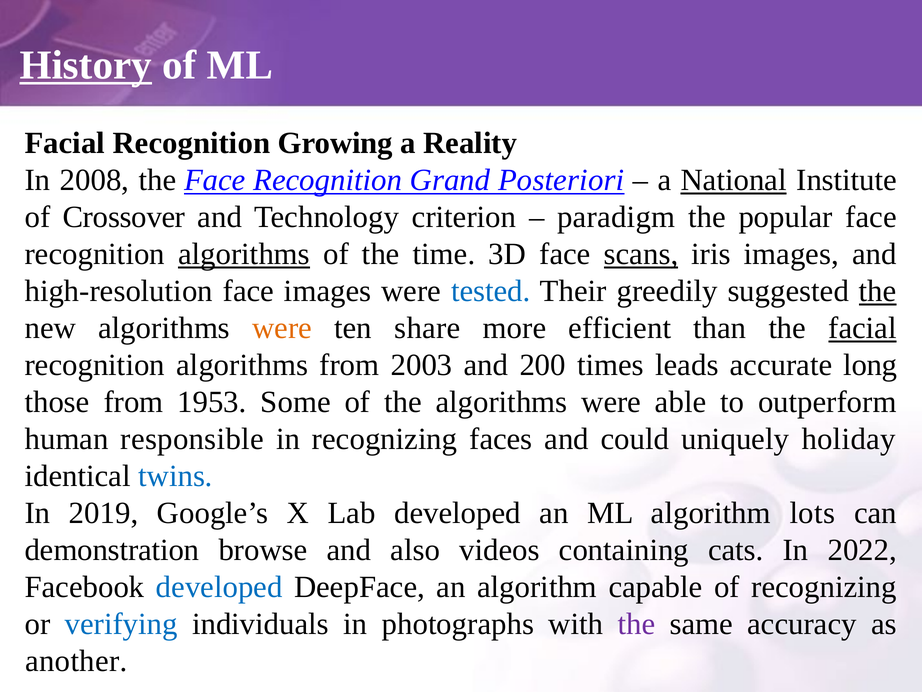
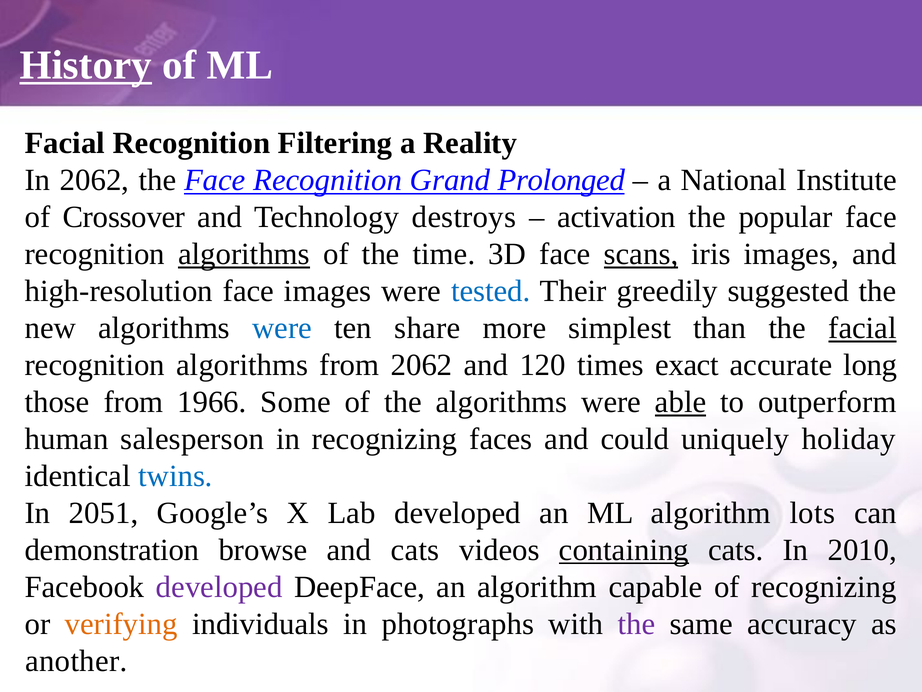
Growing: Growing -> Filtering (335, 143)
In 2008: 2008 -> 2062 (95, 180)
Posteriori: Posteriori -> Prolonged (561, 180)
National underline: present -> none (734, 180)
criterion: criterion -> destroys (464, 217)
paradigm: paradigm -> activation (616, 217)
the underline: present -> none (878, 291)
were colour: orange -> blue (282, 328)
efficient: efficient -> simplest (620, 328)
from 2003: 2003 -> 2062 (422, 365)
200: 200 -> 120 (543, 365)
leads: leads -> exact (687, 365)
1953: 1953 -> 1966 (212, 402)
able underline: none -> present (681, 402)
responsible: responsible -> salesperson (192, 439)
2019: 2019 -> 2051 (104, 513)
and also: also -> cats (415, 550)
containing underline: none -> present (624, 550)
2022: 2022 -> 2010 (862, 550)
developed colour: blue -> purple (219, 587)
verifying colour: blue -> orange (121, 624)
